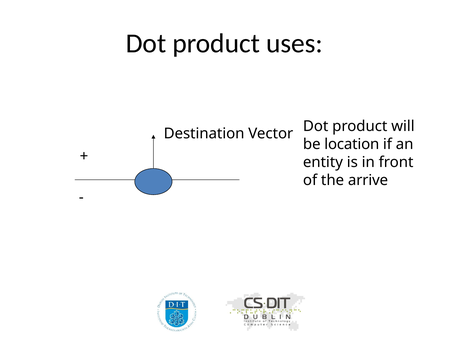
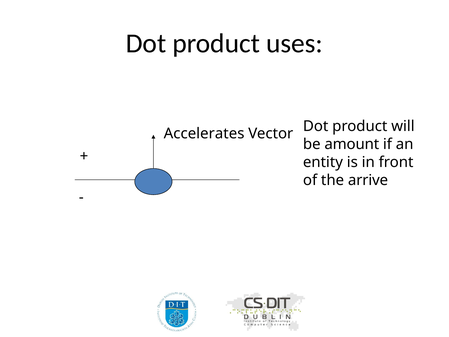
Destination: Destination -> Accelerates (204, 134)
location: location -> amount (352, 144)
